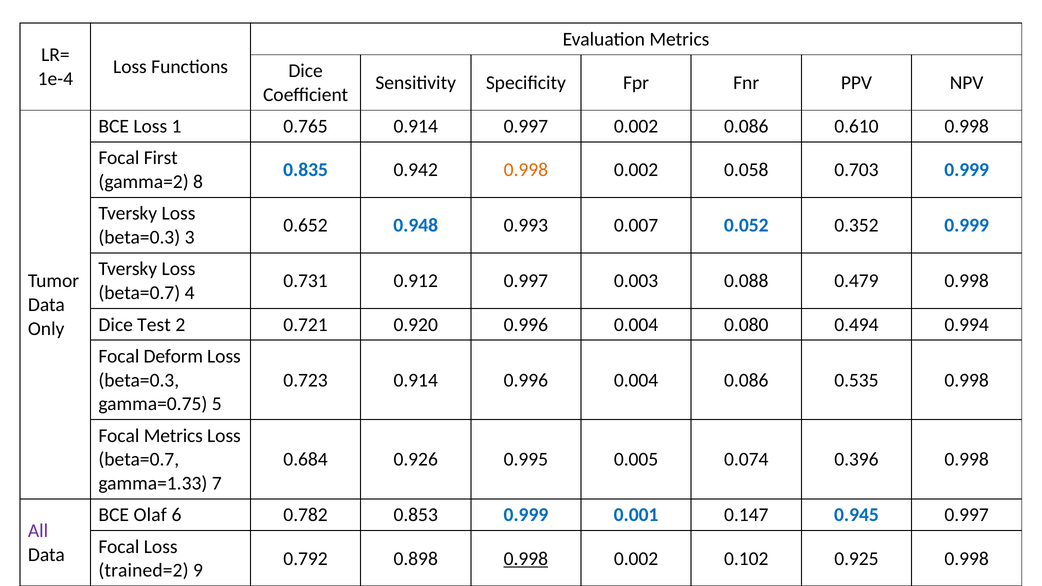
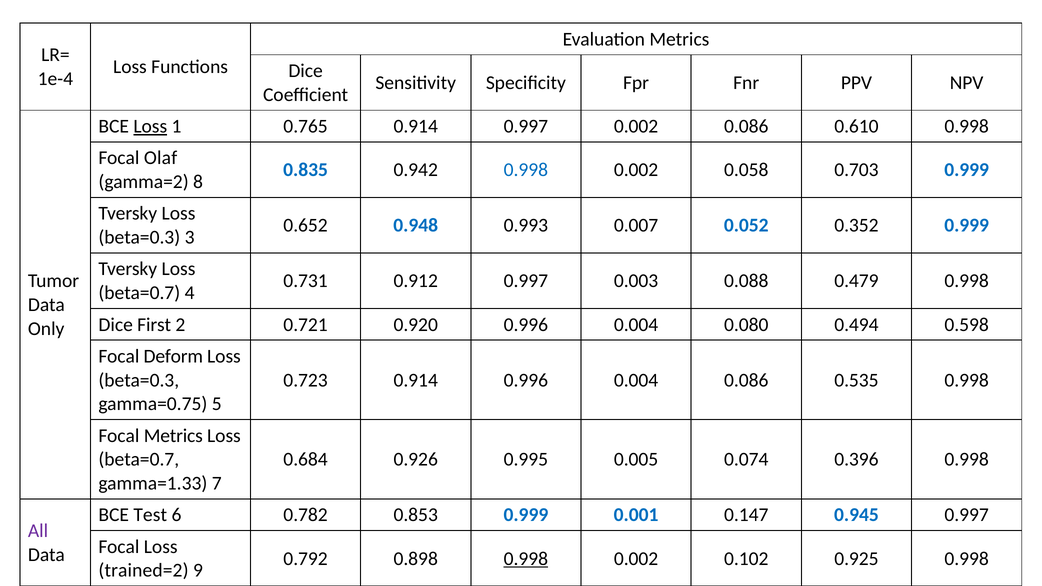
Loss underline: none -> present (150, 126)
First: First -> Olaf (161, 158)
0.998 colour: orange -> blue (526, 170)
Test: Test -> First (154, 325)
0.994: 0.994 -> 0.598 (967, 325)
Olaf: Olaf -> Test (150, 515)
